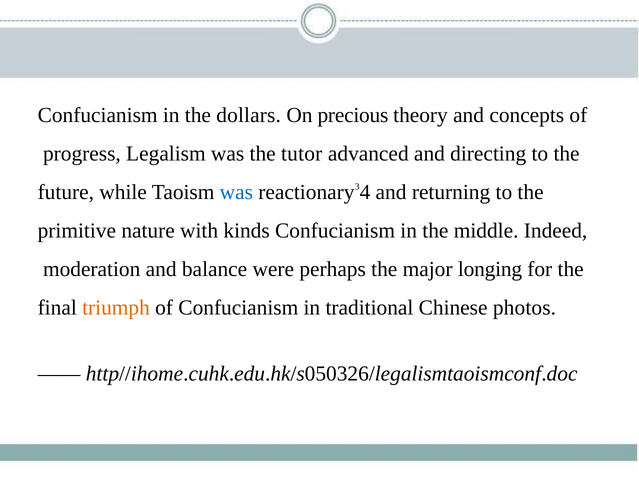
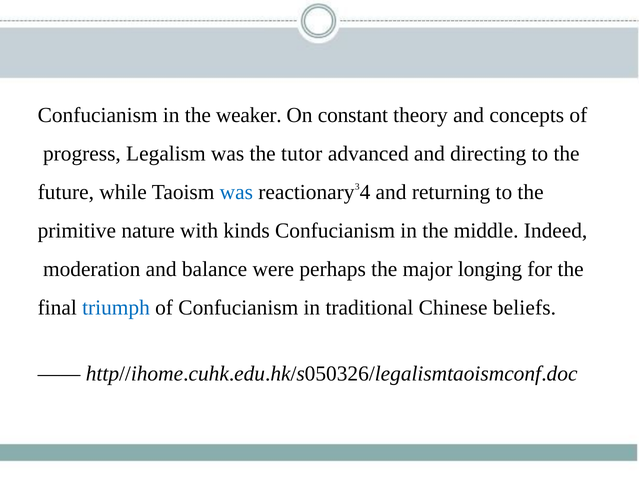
dollars: dollars -> weaker (249, 115)
precious: precious -> constant (353, 115)
triumph colour: orange -> blue (116, 308)
photos: photos -> beliefs (524, 308)
